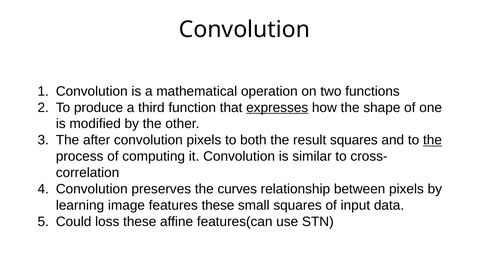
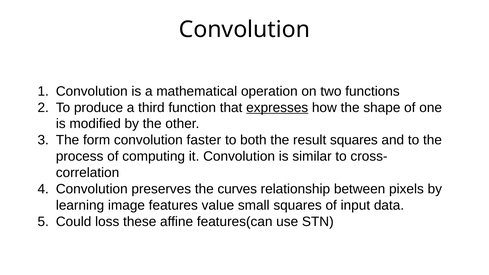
after: after -> form (97, 140)
convolution pixels: pixels -> faster (204, 140)
the underline: present -> none (432, 140)
features these: these -> value (218, 205)
